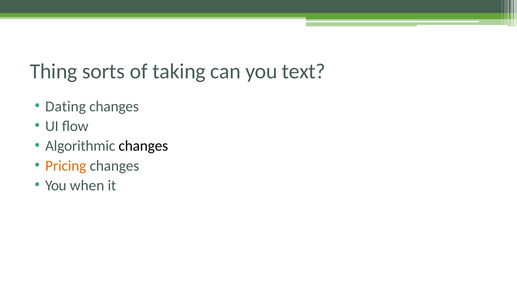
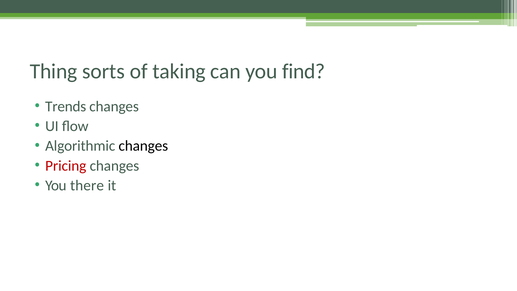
text: text -> find (304, 71)
Dating: Dating -> Trends (66, 106)
Pricing colour: orange -> red (66, 166)
when: when -> there (87, 185)
